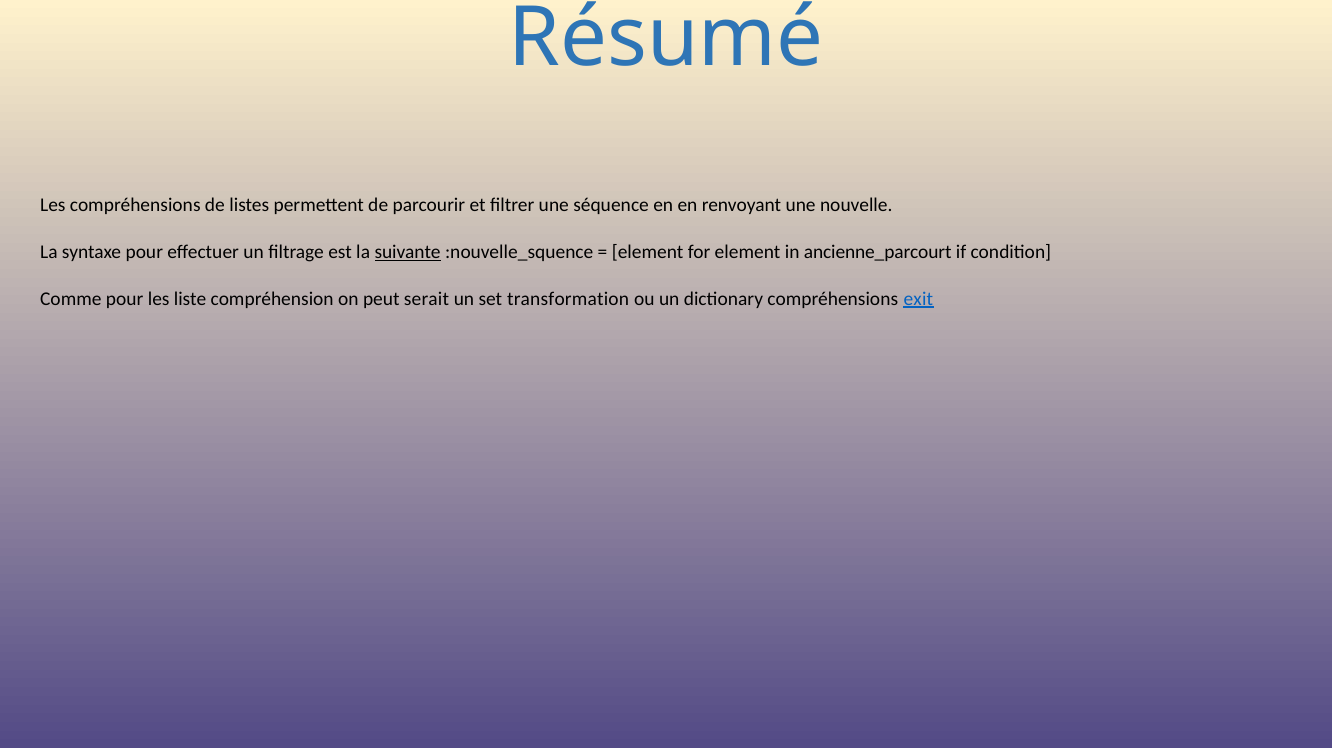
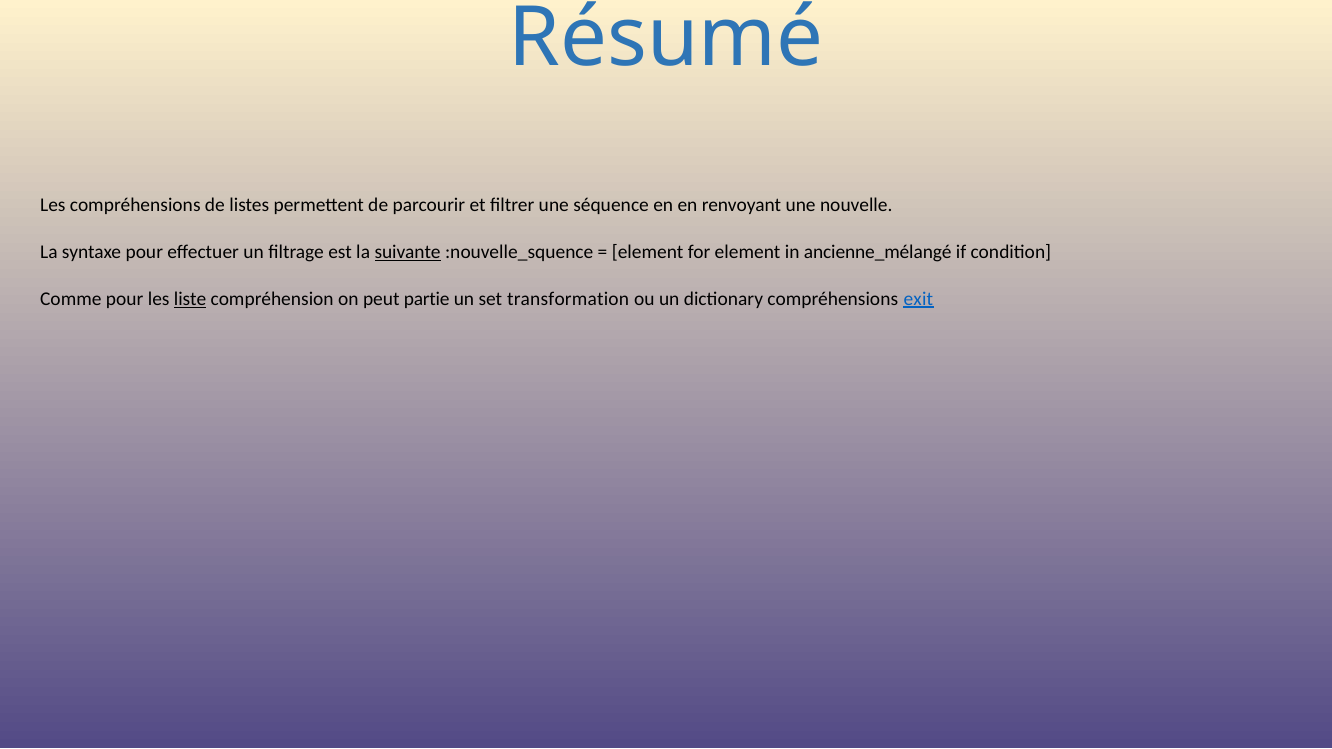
ancienne_parcourt: ancienne_parcourt -> ancienne_mélangé (878, 252)
liste underline: none -> present (190, 299)
serait: serait -> partie (427, 299)
